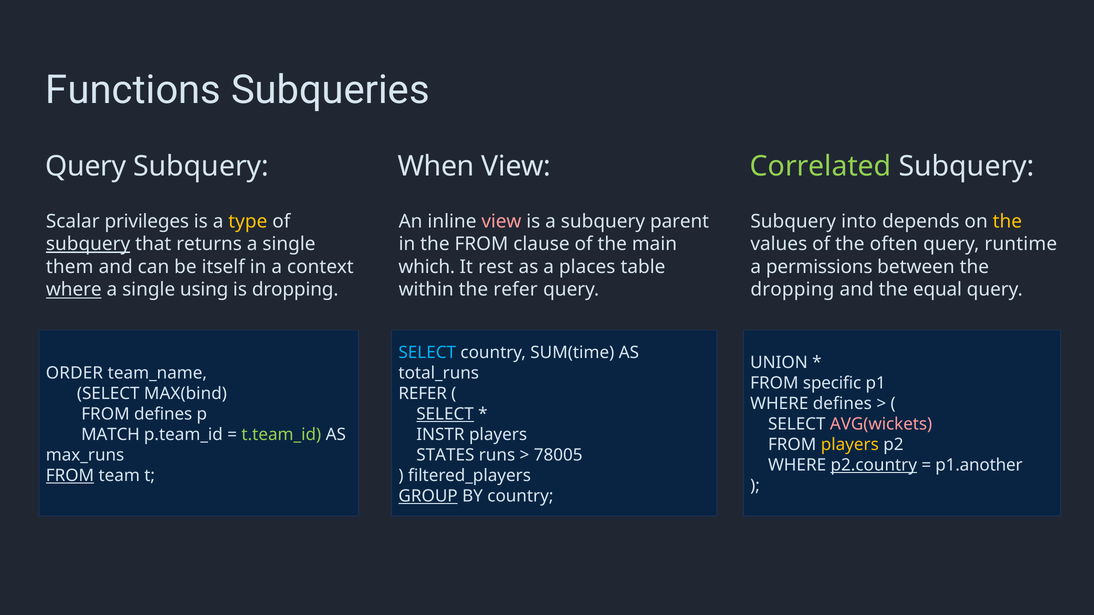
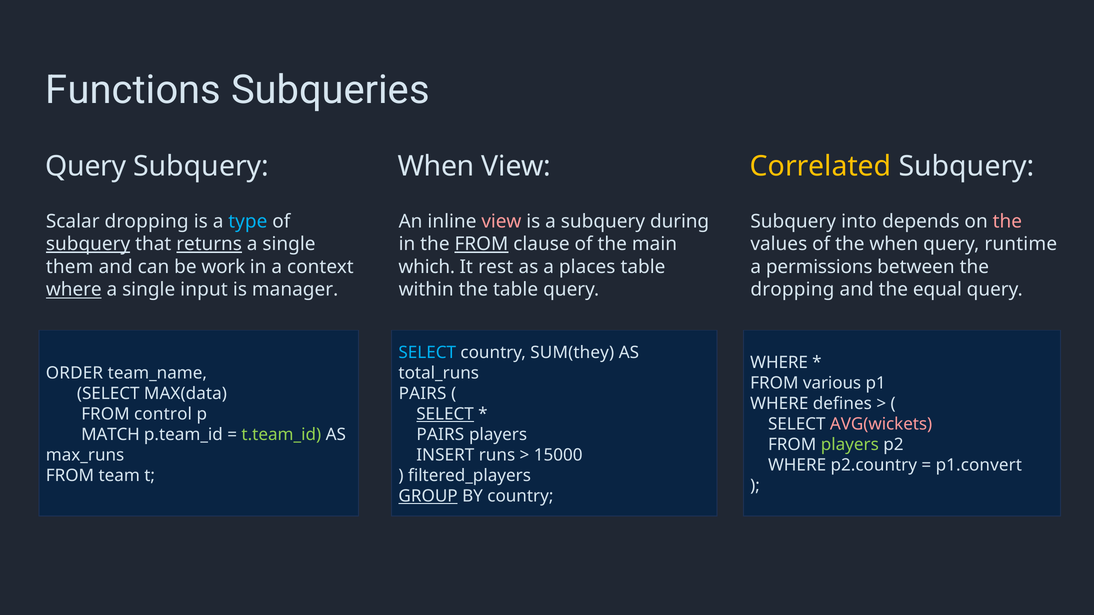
Correlated colour: light green -> yellow (821, 167)
Scalar privileges: privileges -> dropping (147, 221)
type colour: yellow -> light blue (248, 221)
parent: parent -> during (680, 221)
the colour: yellow -> pink (1007, 221)
returns underline: none -> present (209, 244)
FROM underline: none -> present (481, 244)
the often: often -> when (894, 244)
itself: itself -> work (223, 267)
using: using -> input (204, 290)
is dropping: dropping -> manager (295, 290)
the refer: refer -> table (516, 290)
SUM(time: SUM(time -> SUM(they (572, 353)
UNION: UNION -> WHERE (779, 363)
specific: specific -> various (832, 384)
MAX(bind: MAX(bind -> MAX(data (185, 394)
REFER: REFER -> PAIRS (423, 394)
FROM defines: defines -> control (163, 414)
INSTR: INSTR -> PAIRS (440, 435)
players colour: yellow -> light green (850, 445)
STATES: STATES -> INSERT (445, 455)
78005: 78005 -> 15000 (558, 455)
p2.country underline: present -> none (874, 466)
p1.another: p1.another -> p1.convert (979, 466)
FROM underline: present -> none (70, 476)
